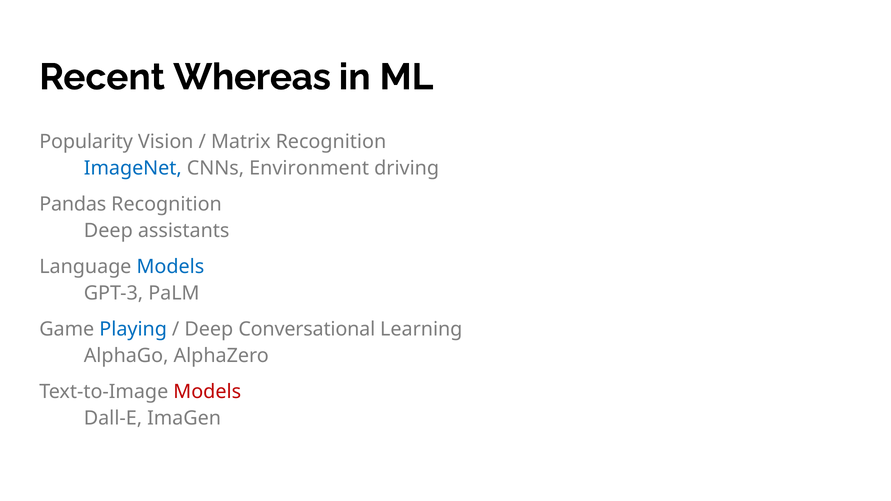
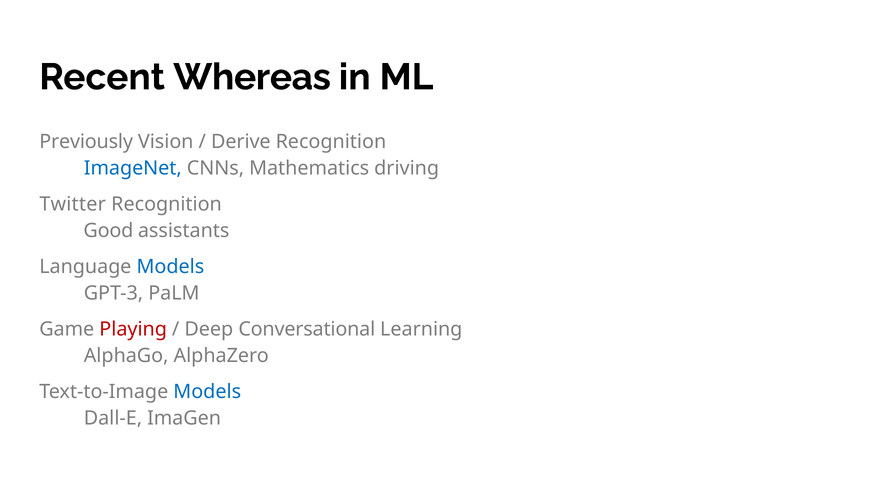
Popularity: Popularity -> Previously (86, 142)
Matrix: Matrix -> Derive (241, 142)
Environment: Environment -> Mathematics (309, 168)
Pandas: Pandas -> Twitter (73, 205)
Deep: Deep -> Good (108, 231)
Playing colour: blue -> red (133, 330)
Models colour: red -> blue (207, 392)
